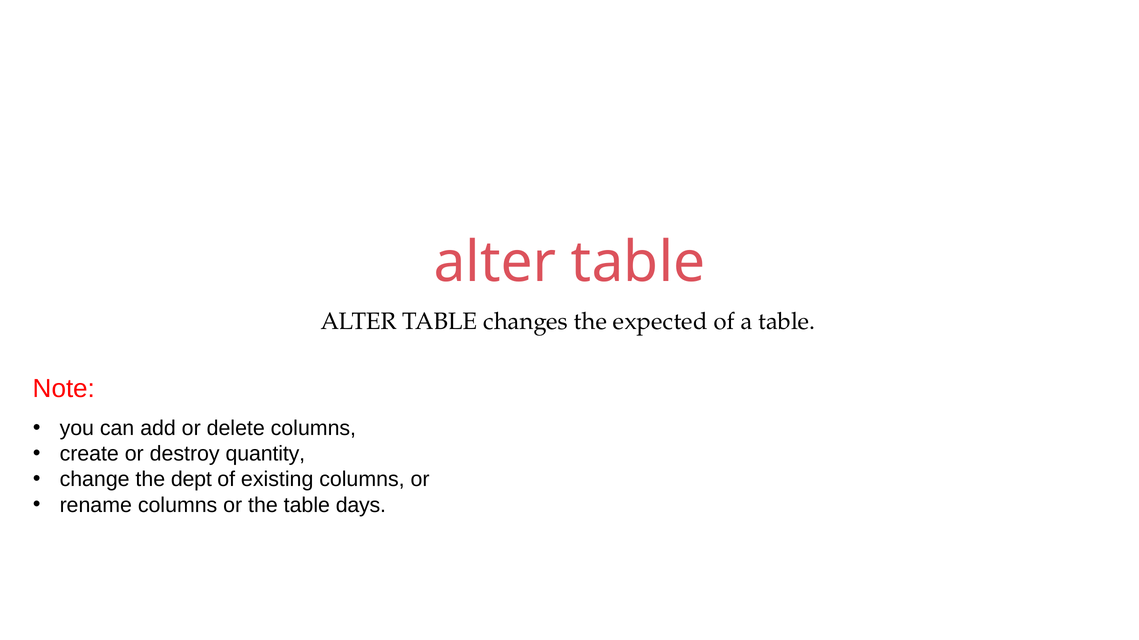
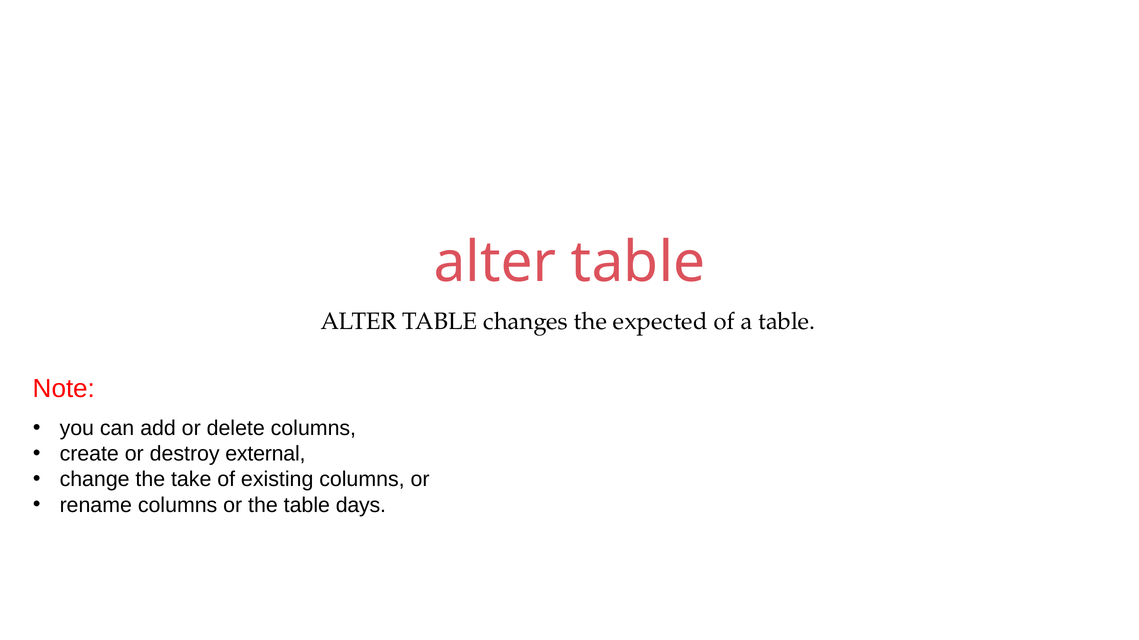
quantity: quantity -> external (265, 454)
dept: dept -> take (191, 480)
